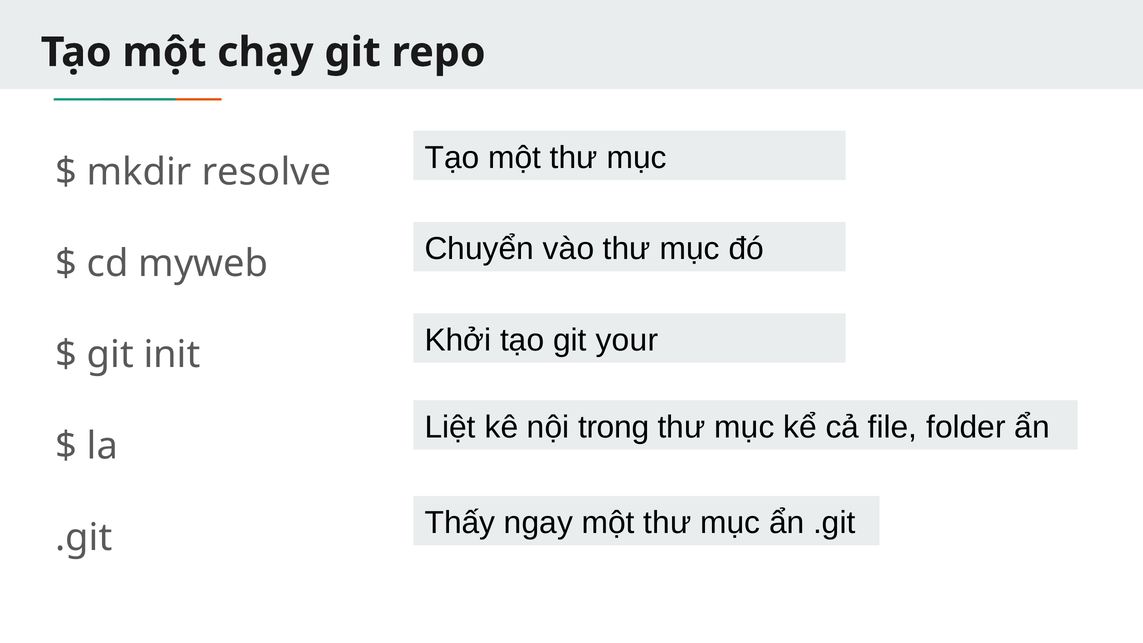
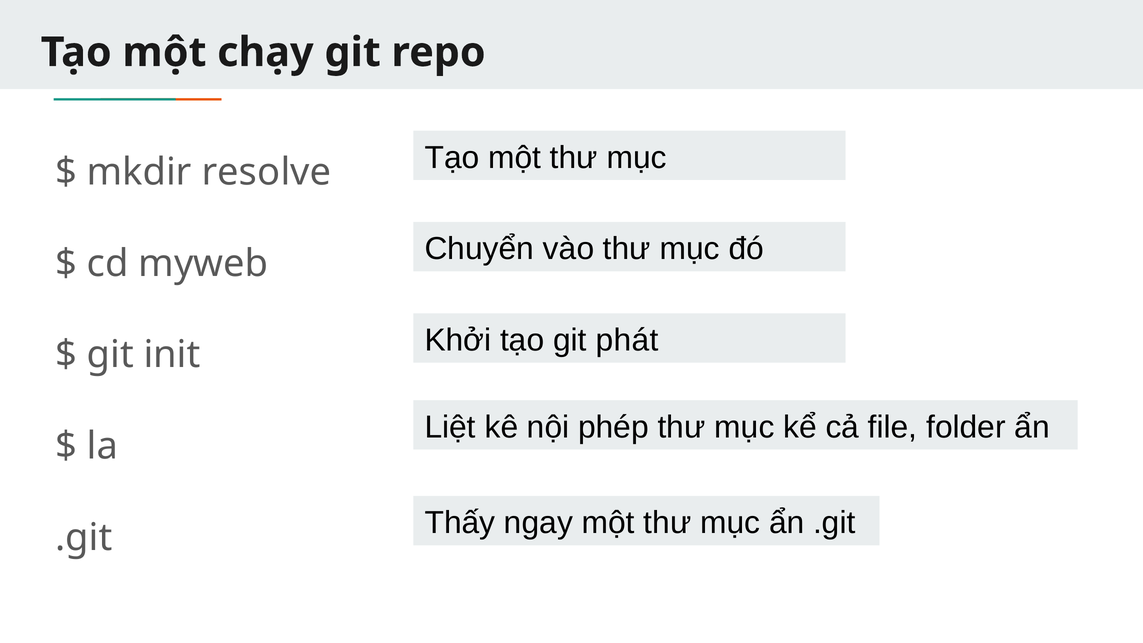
your: your -> phát (627, 340)
trong: trong -> phép (613, 427)
